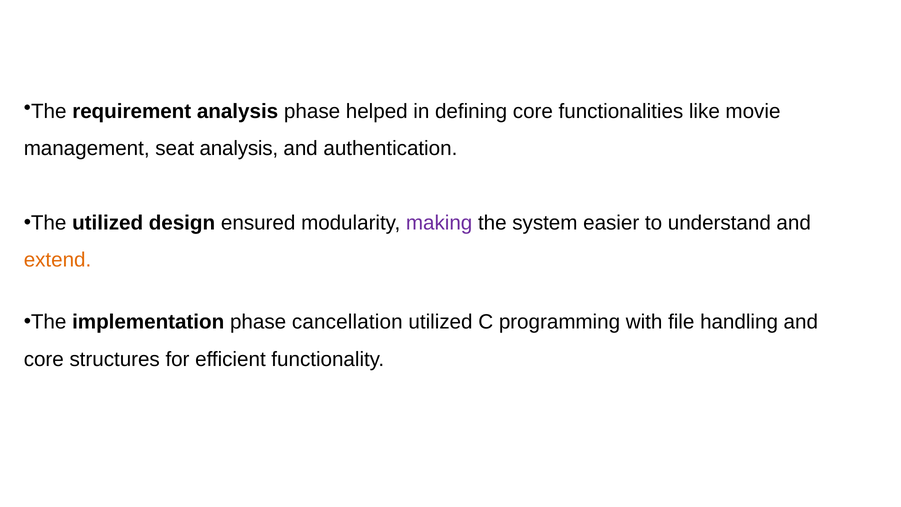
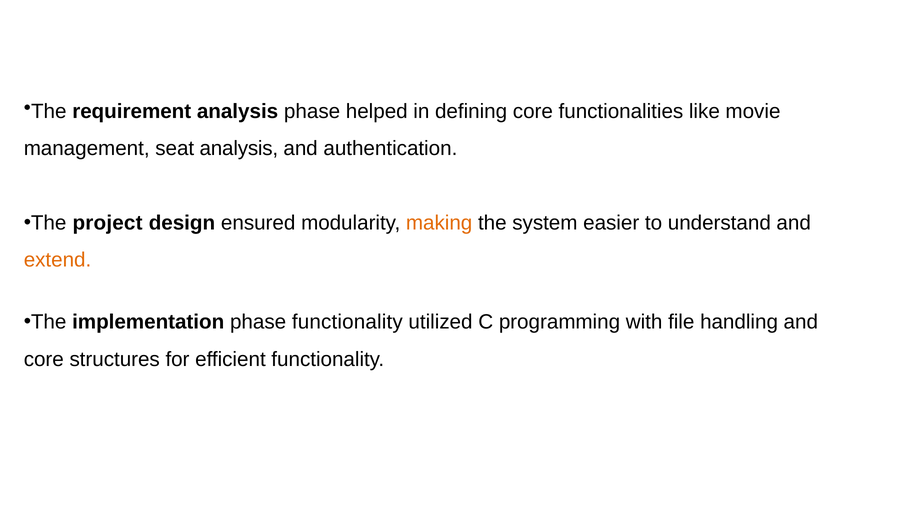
The utilized: utilized -> project (108, 223)
making colour: purple -> orange (439, 223)
phase cancellation: cancellation -> functionality (347, 322)
